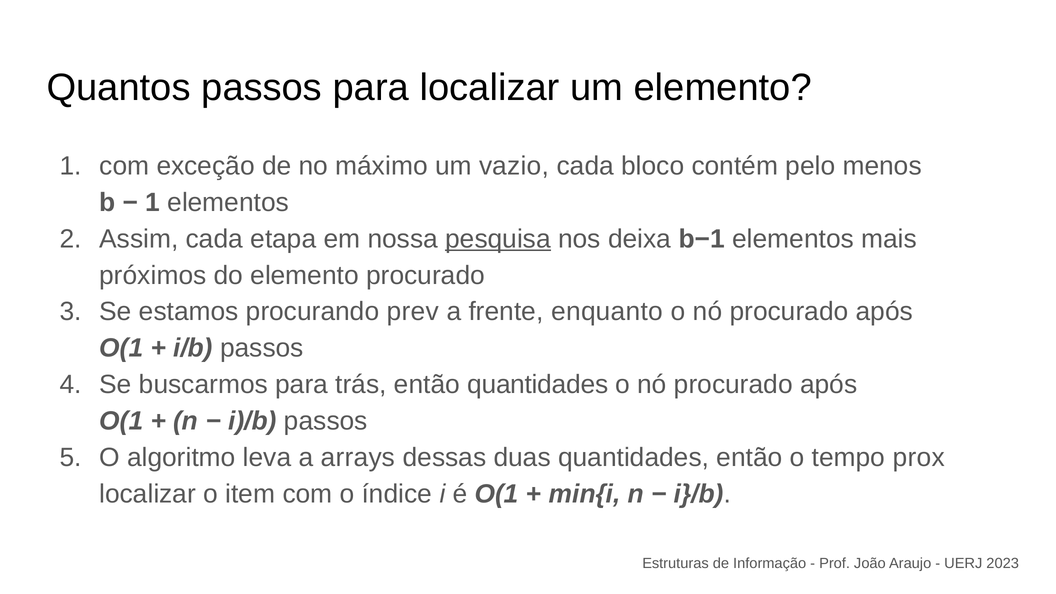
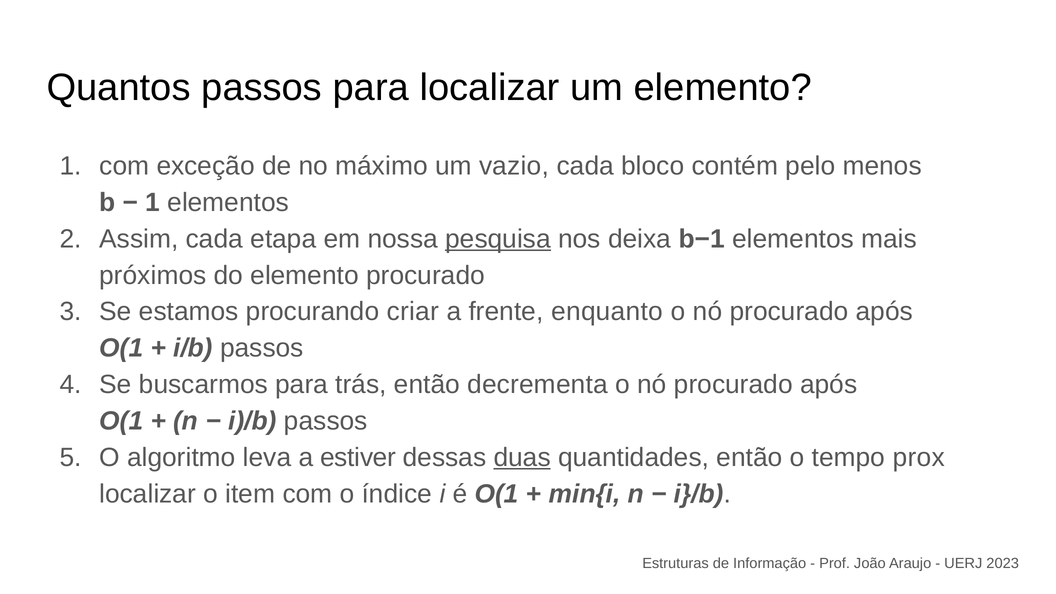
prev: prev -> criar (413, 312)
então quantidades: quantidades -> decrementa (538, 385)
arrays: arrays -> estiver (358, 457)
duas underline: none -> present (522, 457)
